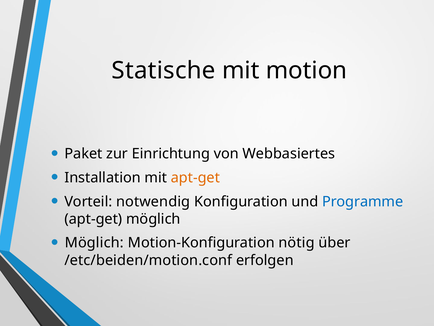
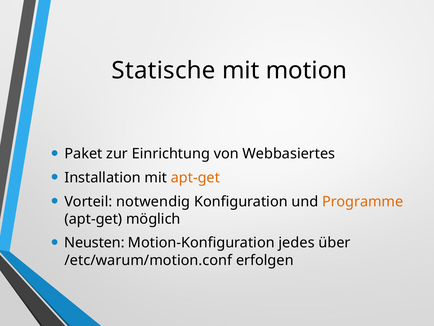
Programme colour: blue -> orange (363, 201)
Möglich: Möglich -> Neusten (94, 242)
nötig: nötig -> jedes (297, 242)
/etc/beiden/motion.conf: /etc/beiden/motion.conf -> /etc/warum/motion.conf (148, 260)
